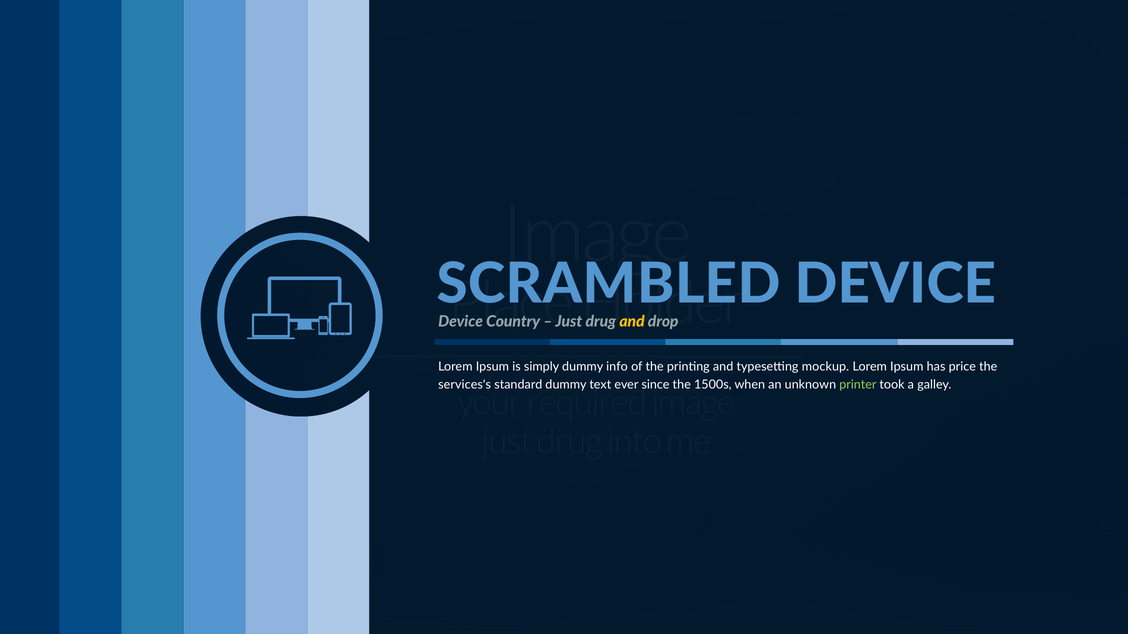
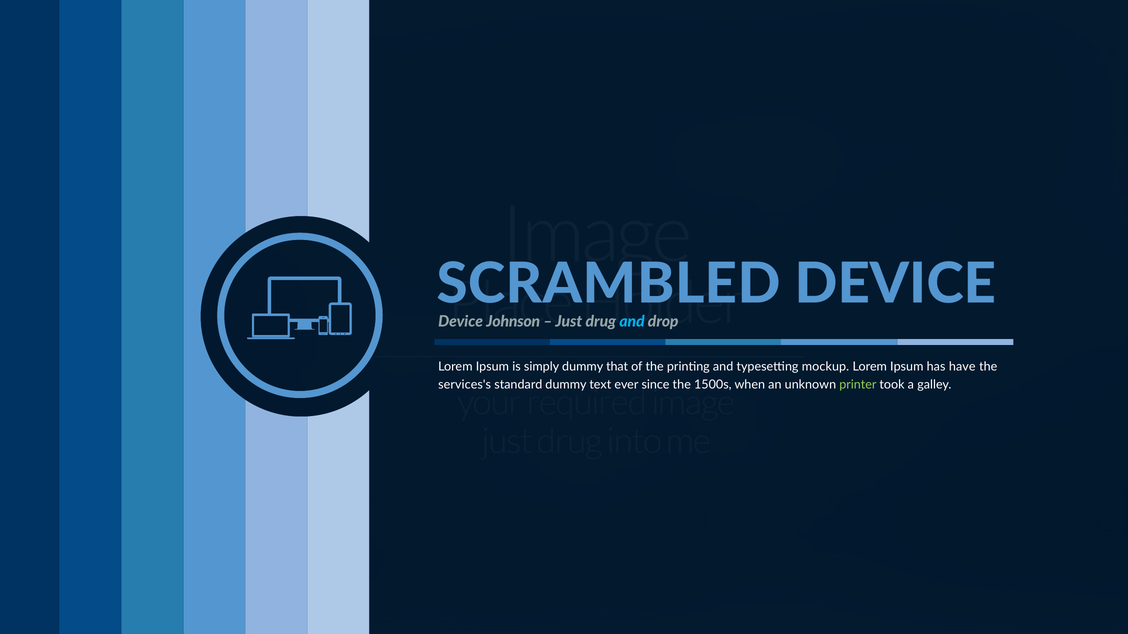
Country: Country -> Johnson (513, 322)
and colour: yellow -> light blue (632, 322)
info: info -> that (617, 367)
price: price -> have (962, 367)
